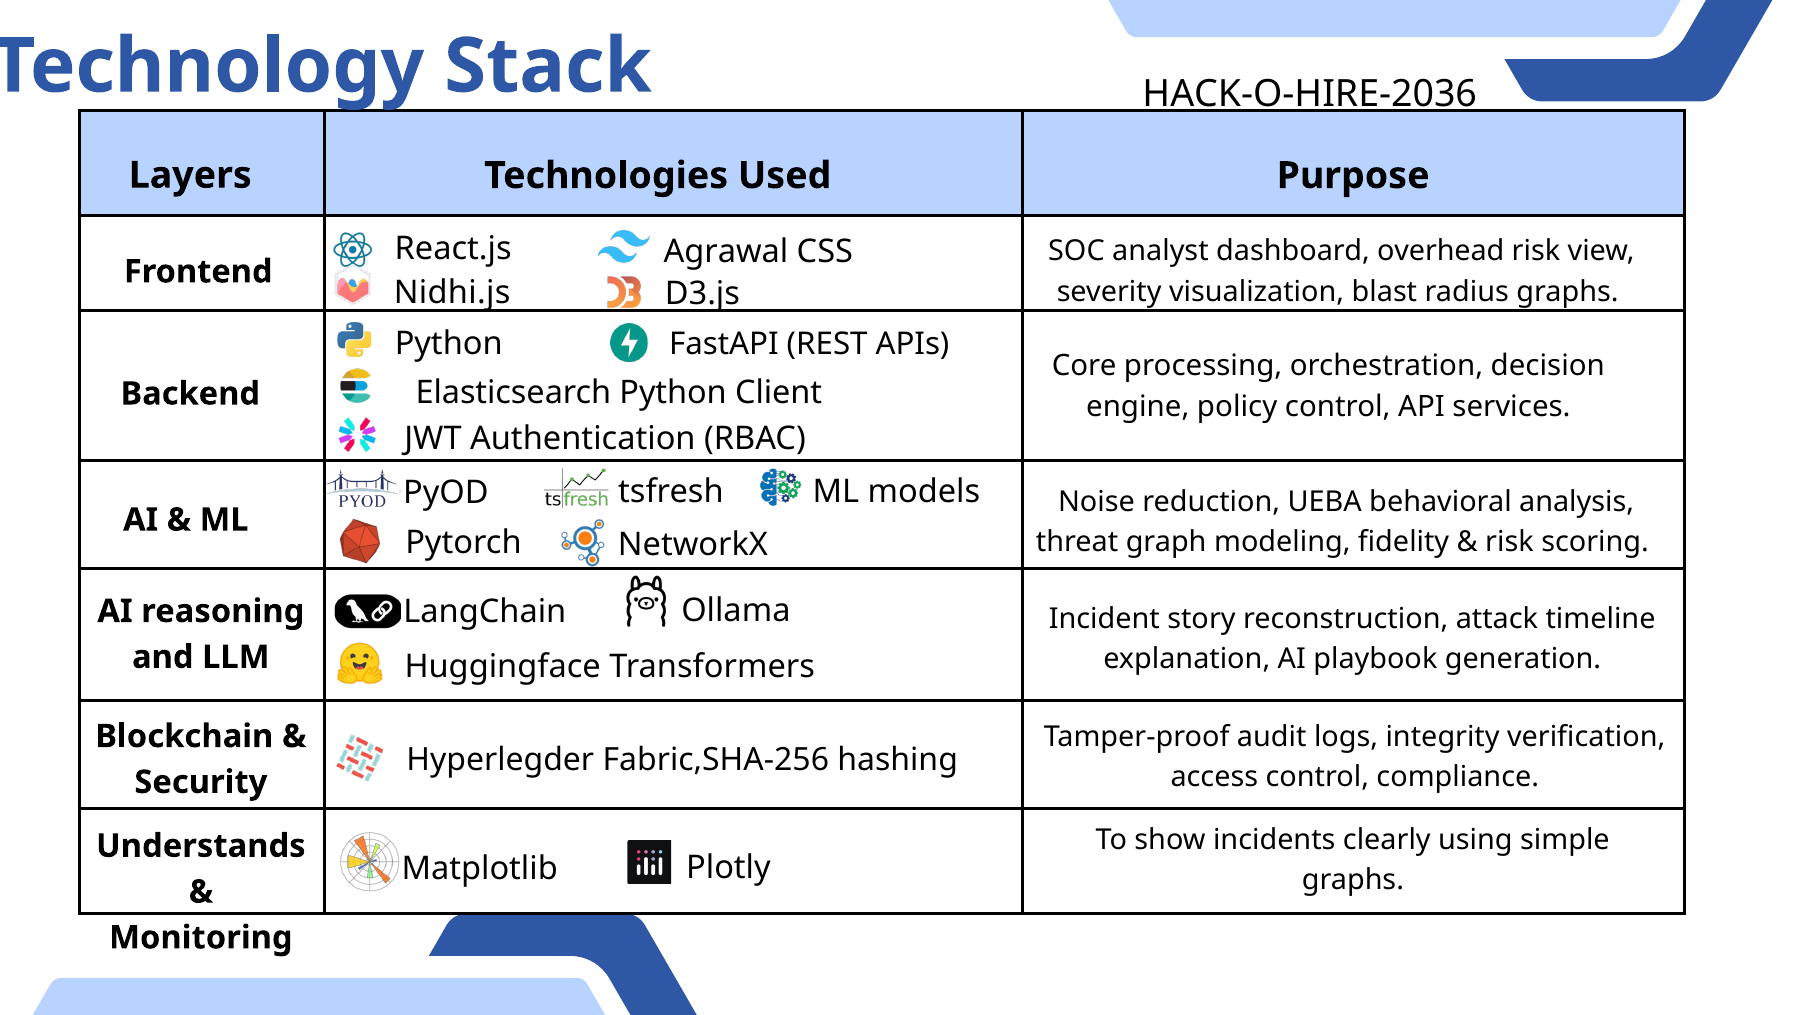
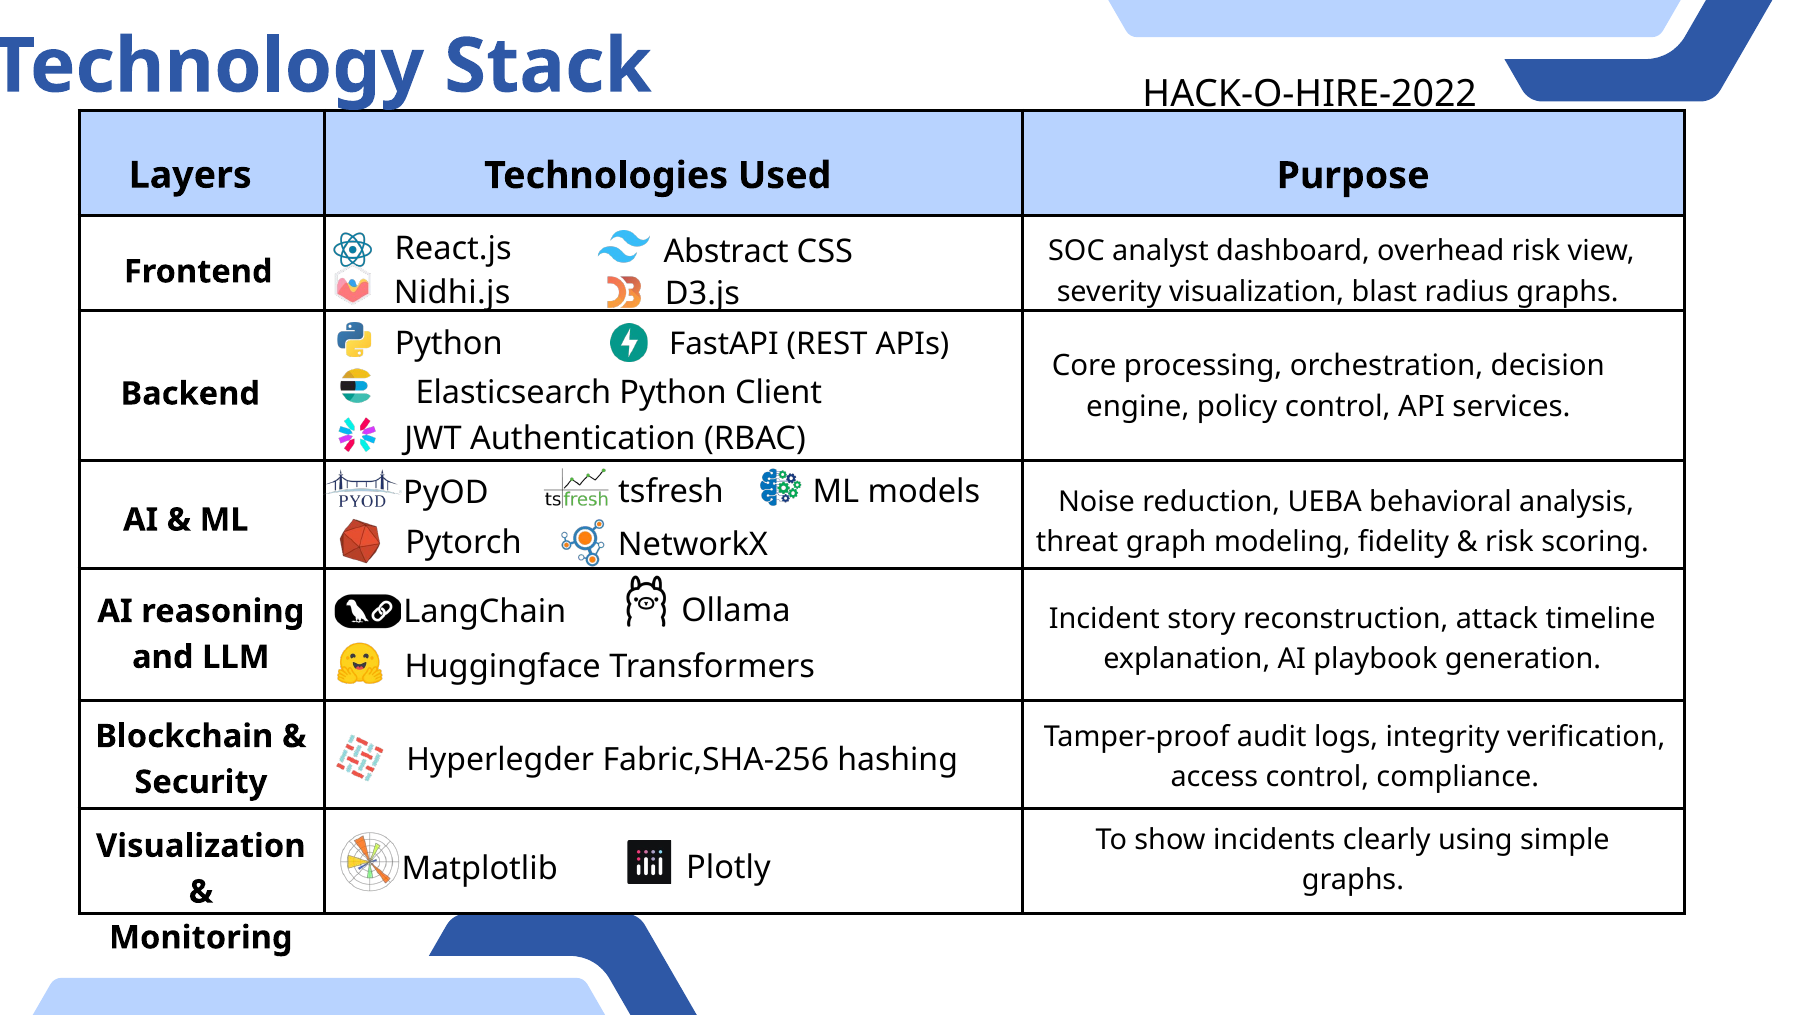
HACK-O-HIRE-2036: HACK-O-HIRE-2036 -> HACK-O-HIRE-2022 (1310, 94)
Agrawal: Agrawal -> Abstract (726, 251)
Understands: Understands -> Visualization (201, 846)
